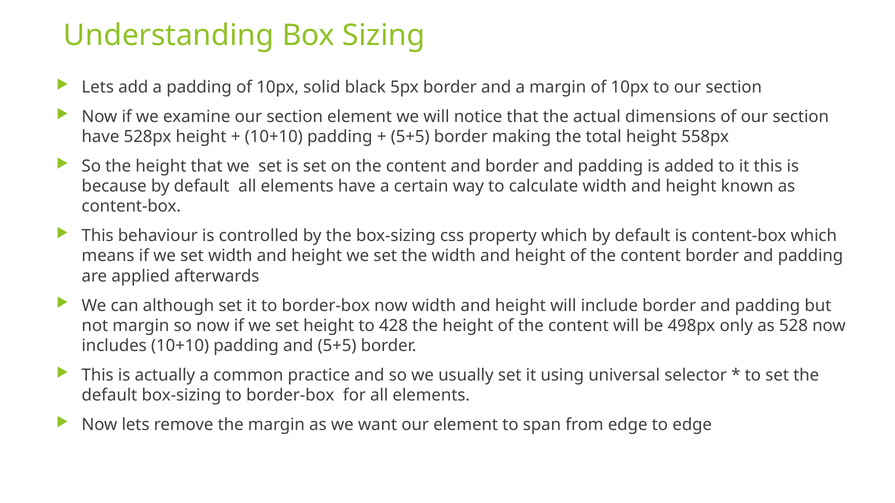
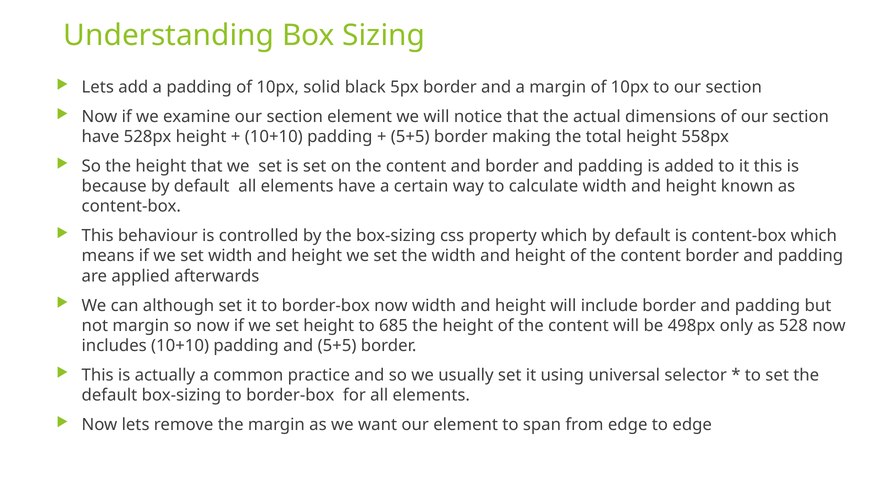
428: 428 -> 685 (393, 326)
